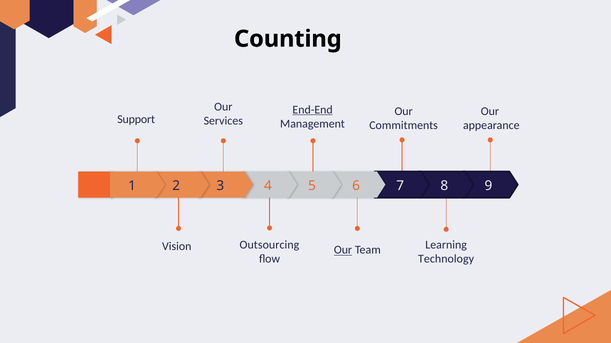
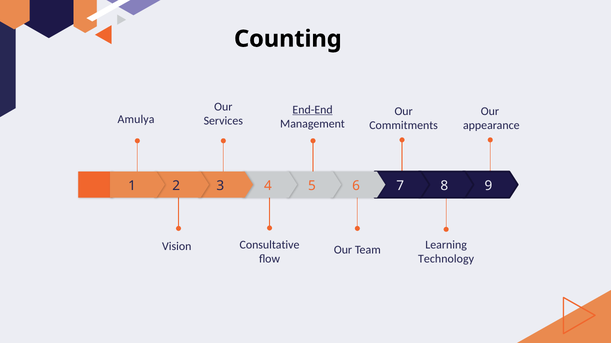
Support: Support -> Amulya (136, 120)
Outsourcing: Outsourcing -> Consultative (270, 245)
Our underline: present -> none (343, 251)
